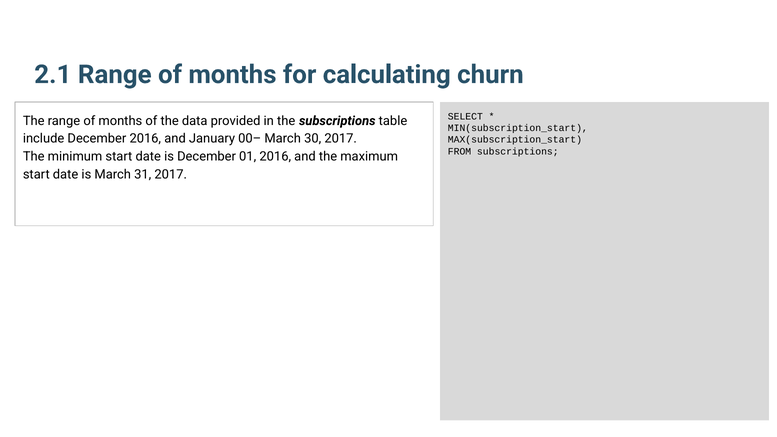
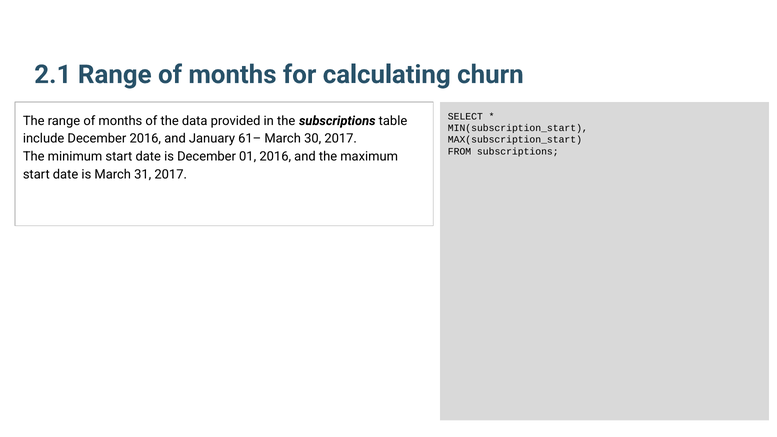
00–: 00– -> 61– (250, 139)
